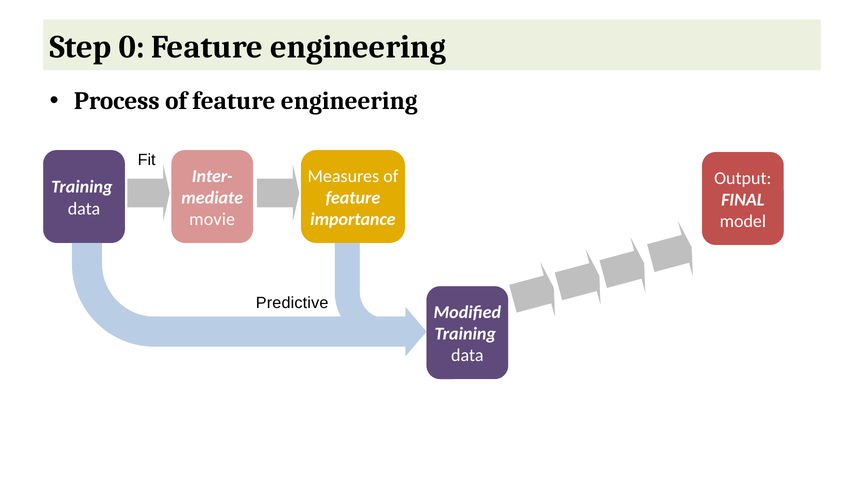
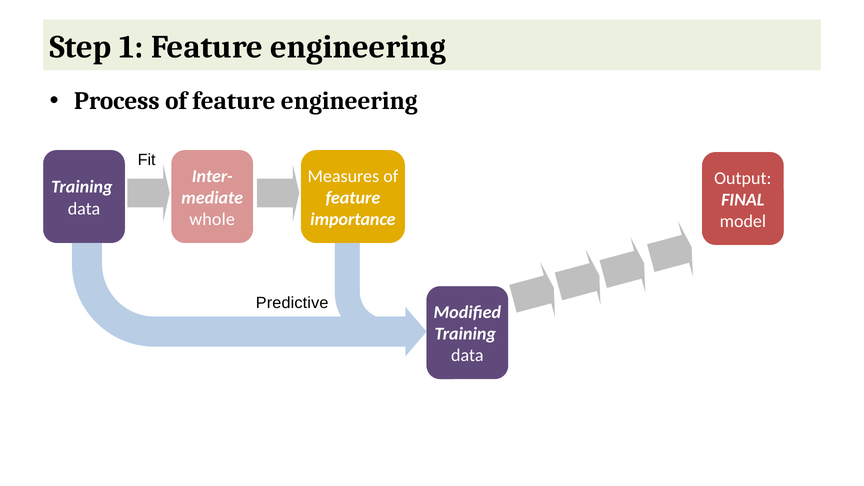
0: 0 -> 1 (131, 47)
movie: movie -> whole (212, 219)
